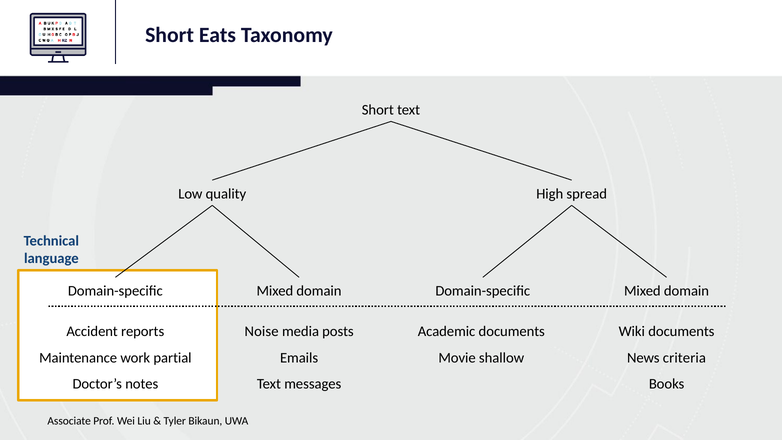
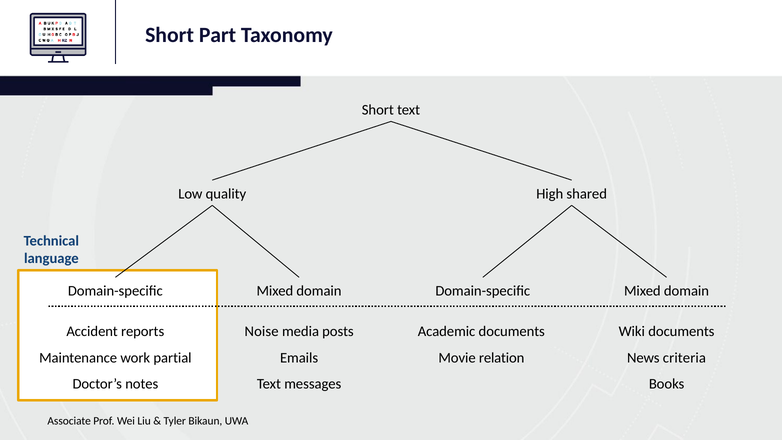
Eats: Eats -> Part (217, 35)
spread: spread -> shared (587, 194)
shallow: shallow -> relation (502, 358)
